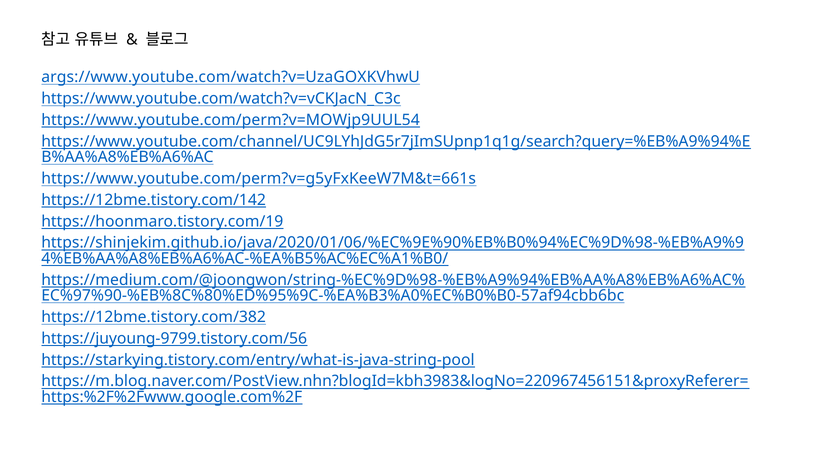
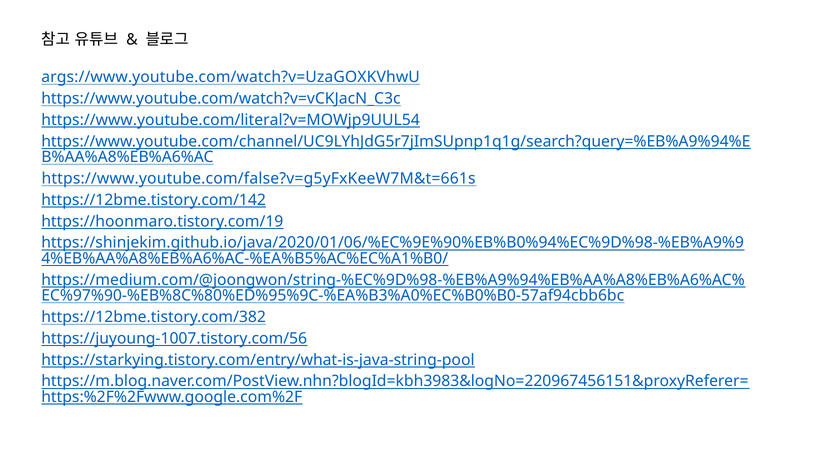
https://www.youtube.com/perm?v=MOWjp9UUL54: https://www.youtube.com/perm?v=MOWjp9UUL54 -> https://www.youtube.com/literal?v=MOWjp9UUL54 (231, 120)
https://www.youtube.com/perm?v=g5yFxKeeW7M&t=661s: https://www.youtube.com/perm?v=g5yFxKeeW7M&t=661s -> https://www.youtube.com/false?v=g5yFxKeeW7M&t=661s (259, 179)
https://juyoung-9799.tistory.com/56: https://juyoung-9799.tistory.com/56 -> https://juyoung-1007.tistory.com/56 (174, 338)
